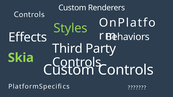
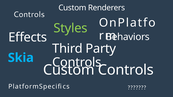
Skia colour: light green -> light blue (21, 58)
